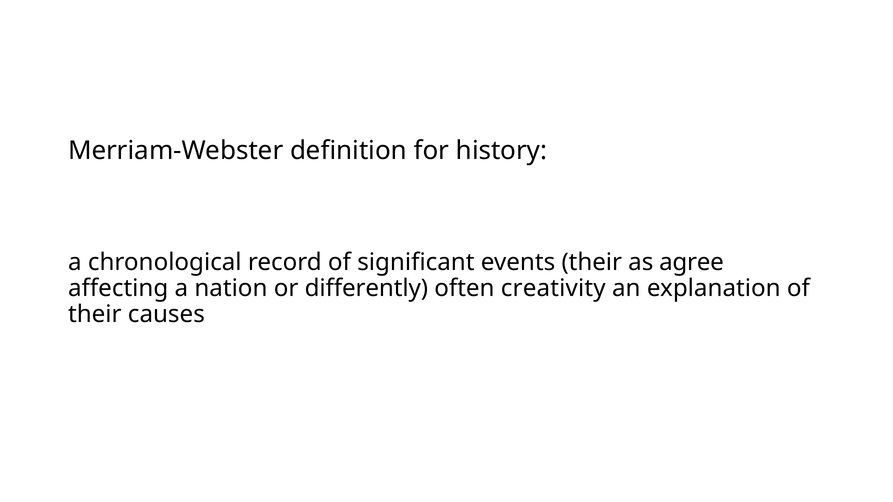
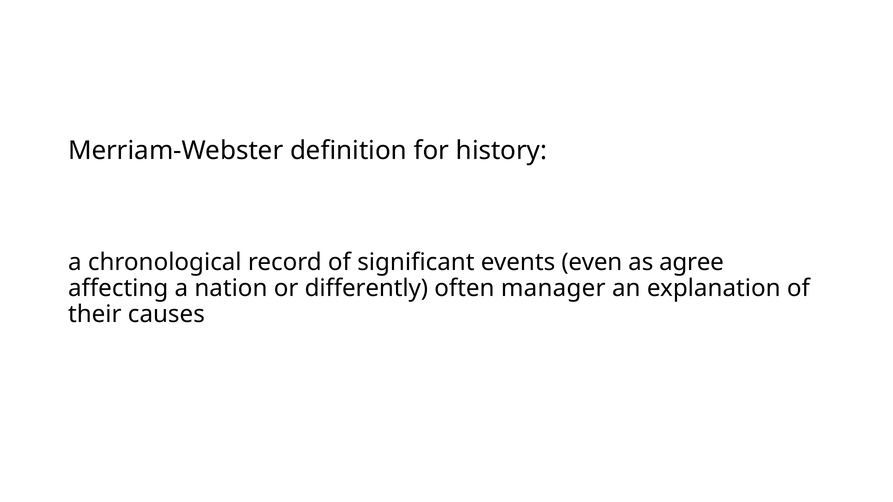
events their: their -> even (592, 262)
creativity: creativity -> manager (553, 288)
